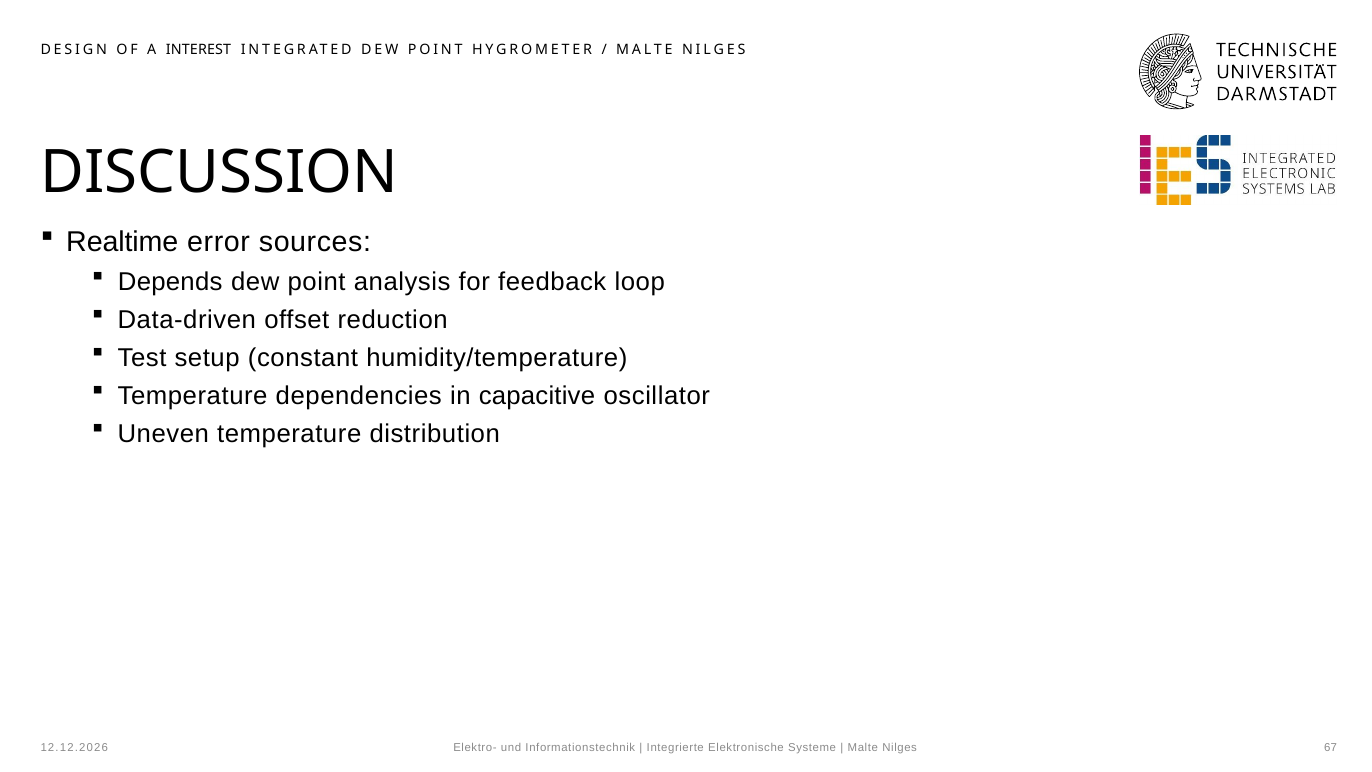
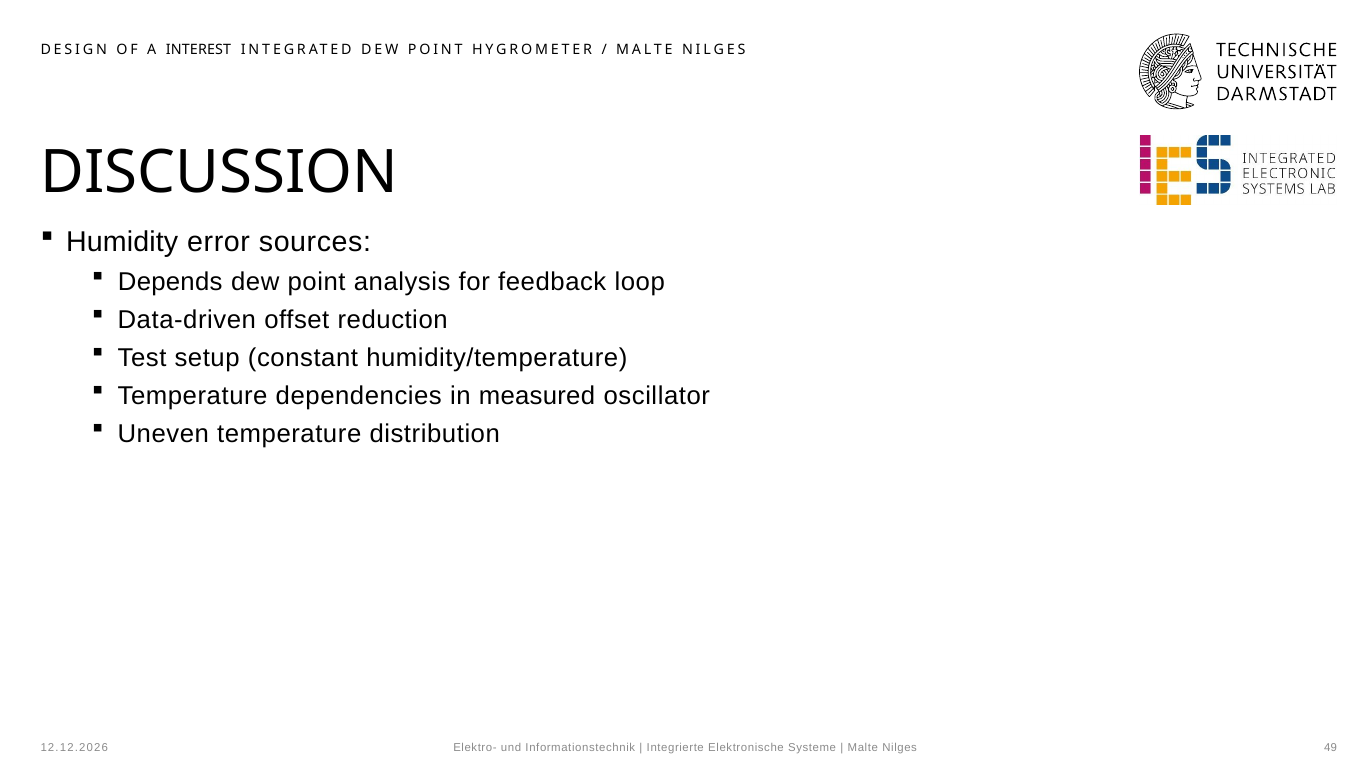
Realtime: Realtime -> Humidity (122, 242)
capacitive: capacitive -> measured (537, 395)
67: 67 -> 49 (1331, 747)
